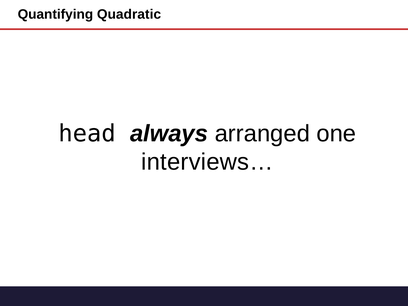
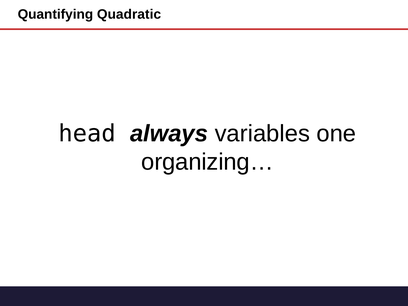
arranged: arranged -> variables (262, 134)
interviews…: interviews… -> organizing… (207, 162)
